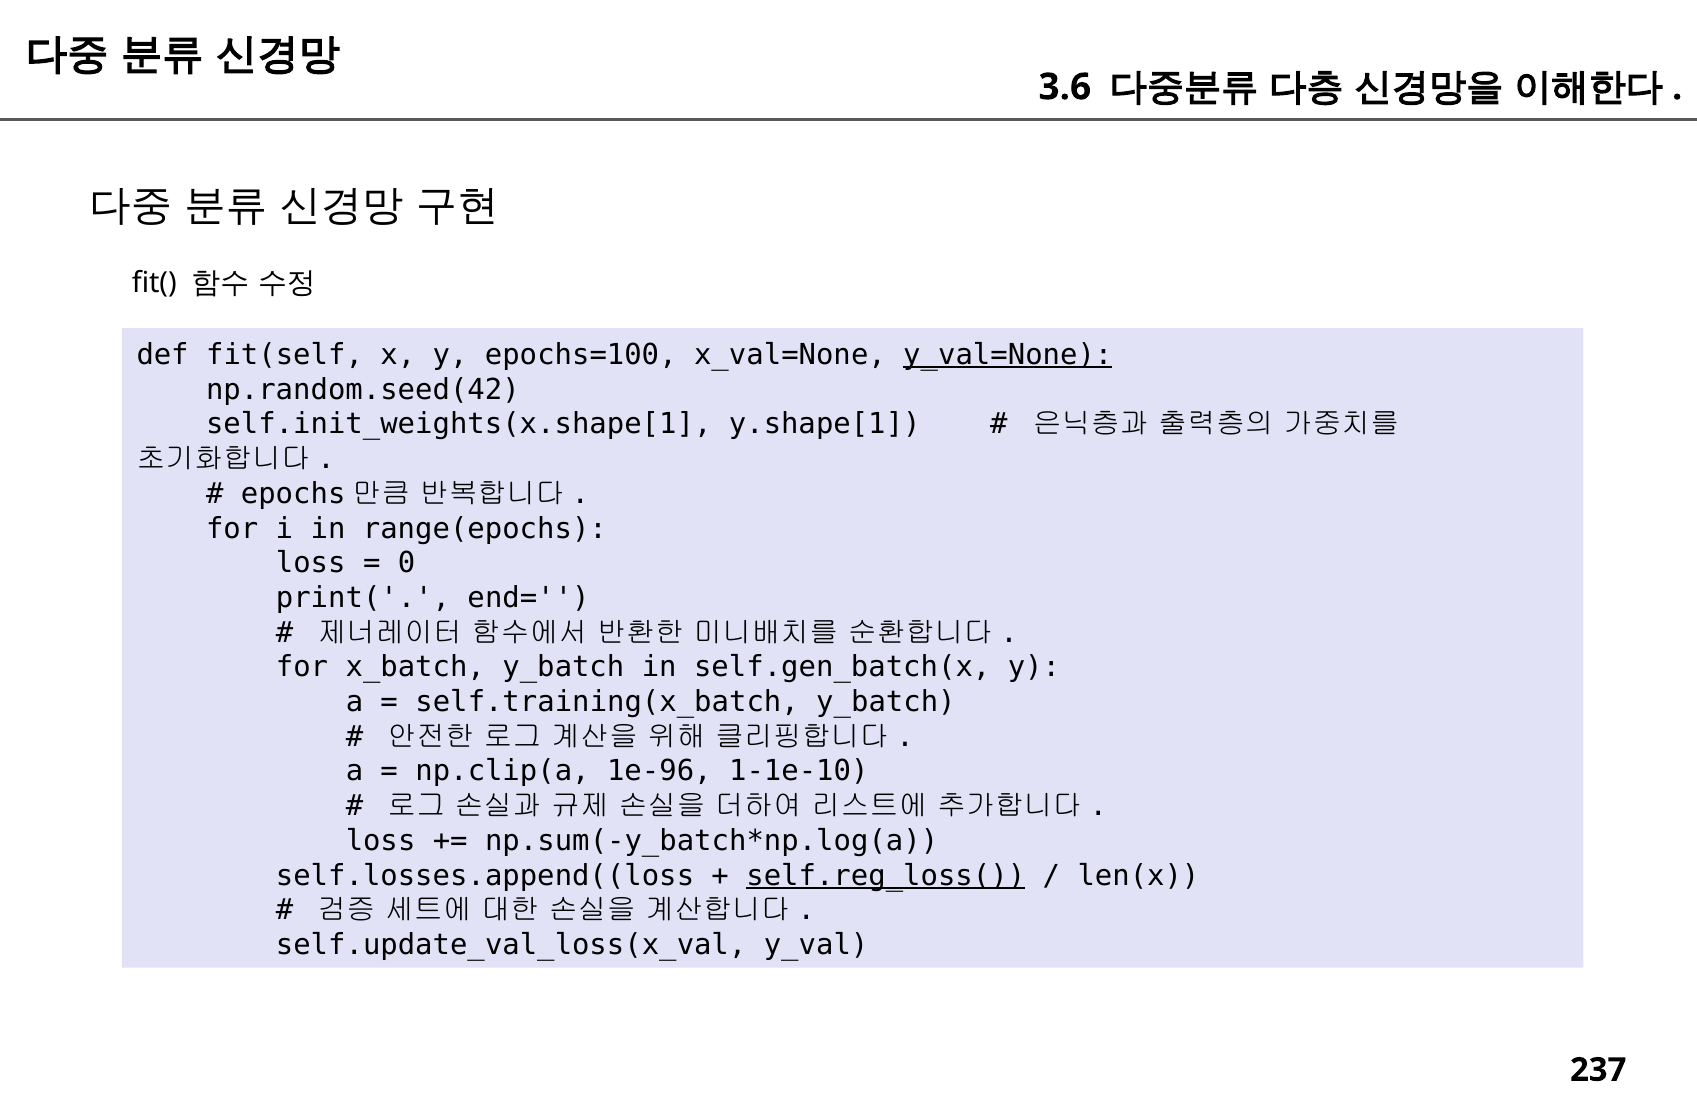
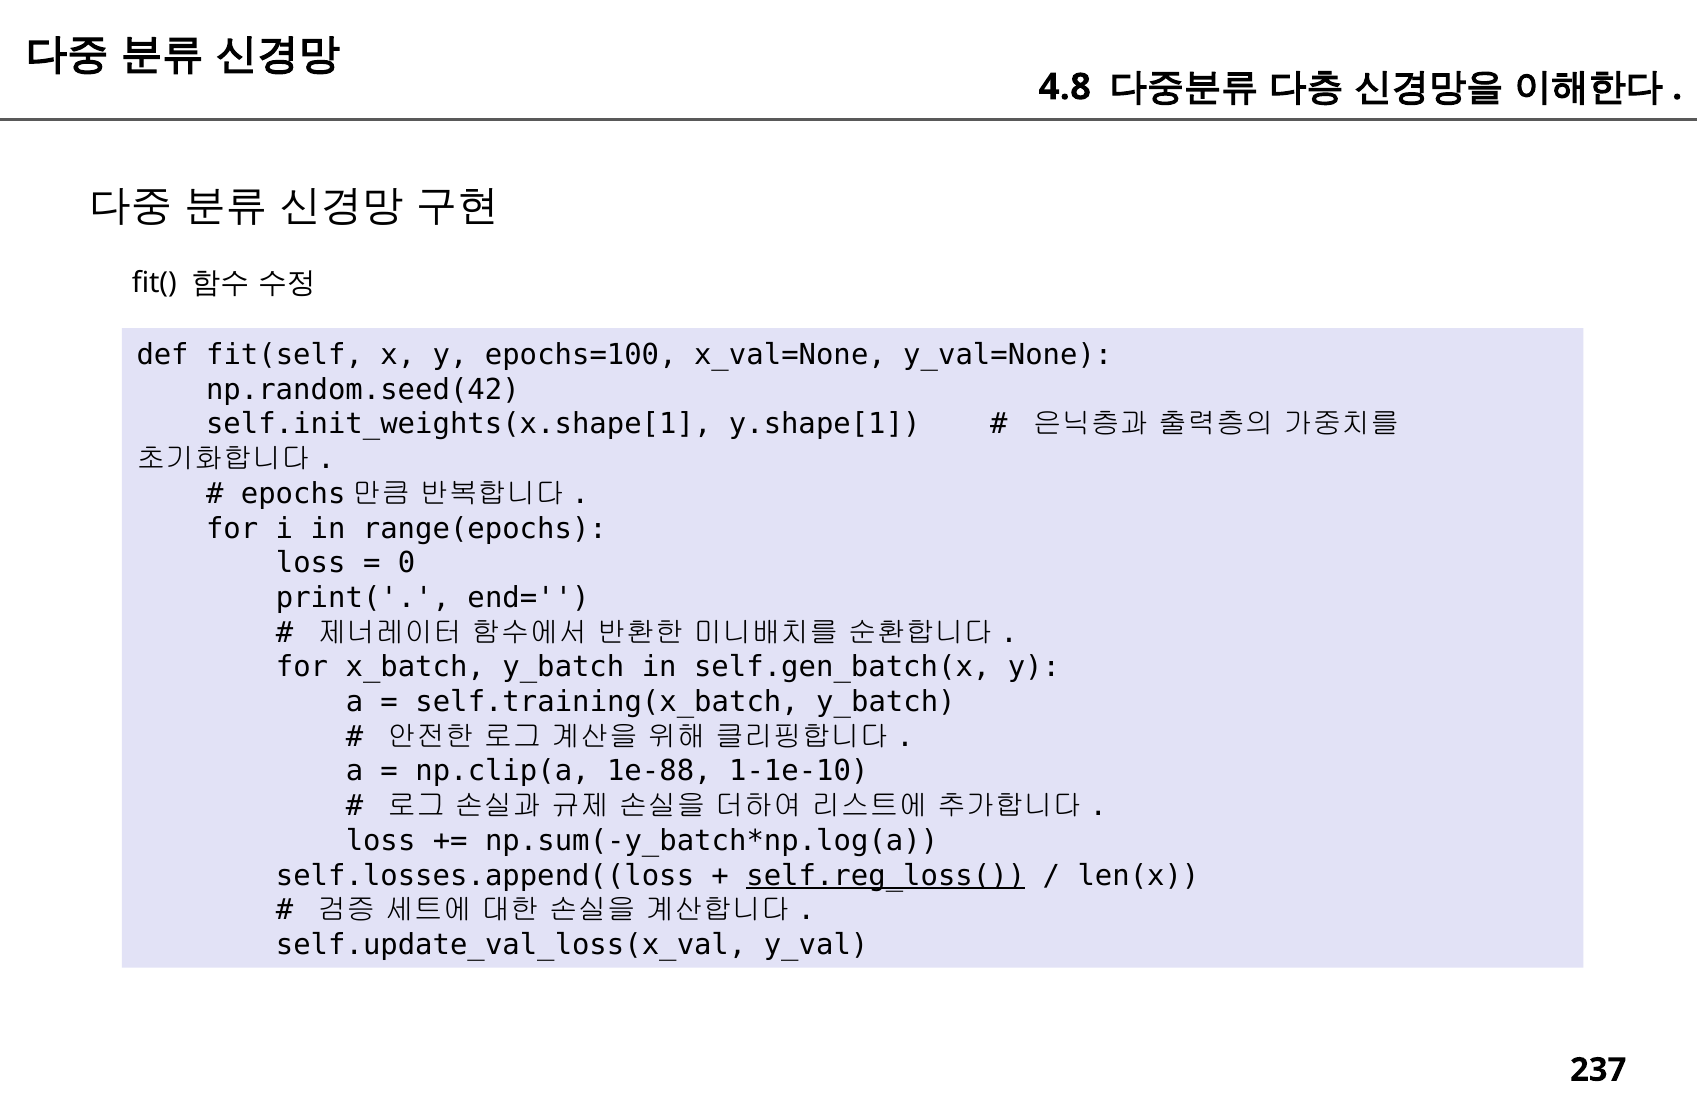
3.6: 3.6 -> 4.8 (1065, 87)
y_val=None underline: present -> none (1008, 355)
1e-96: 1e-96 -> 1e-88 (659, 771)
